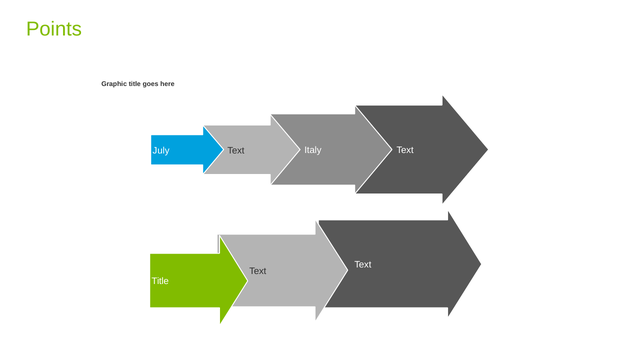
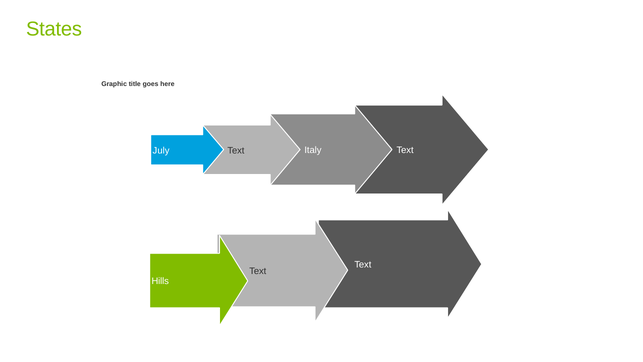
Points: Points -> States (54, 29)
Title: Title -> Hills (160, 281)
